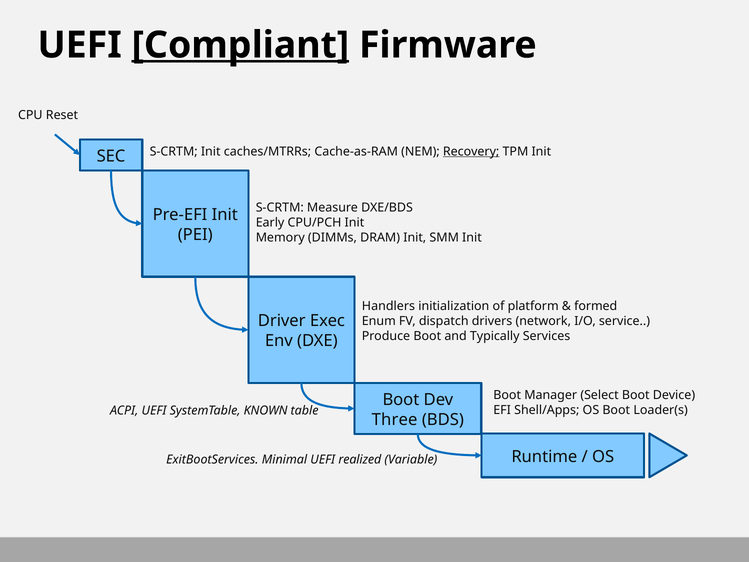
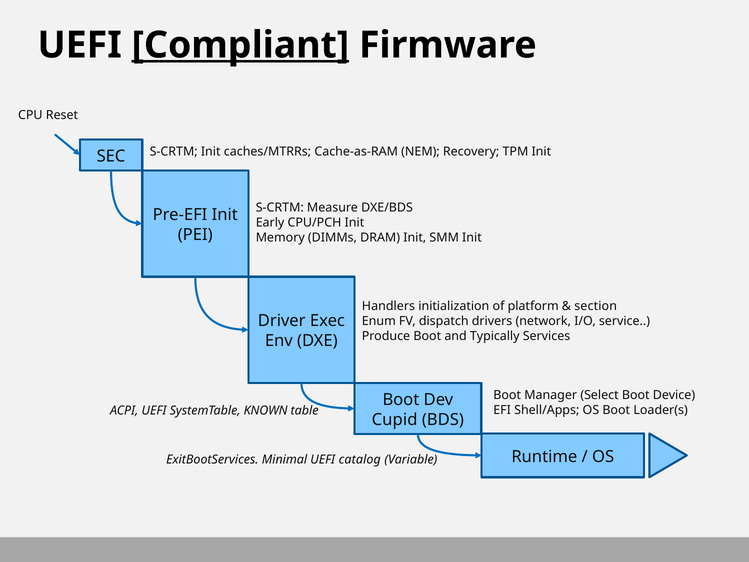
Recovery underline: present -> none (471, 151)
formed: formed -> section (596, 306)
Three: Three -> Cupid (395, 419)
realized: realized -> catalog (360, 459)
